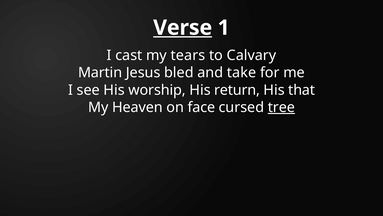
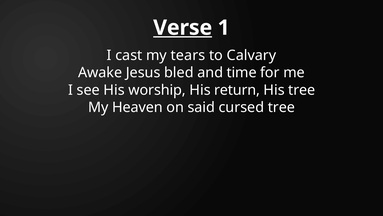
Martin: Martin -> Awake (100, 73)
take: take -> time (242, 73)
His that: that -> tree (302, 90)
face: face -> said (201, 107)
tree underline: present -> none (281, 107)
